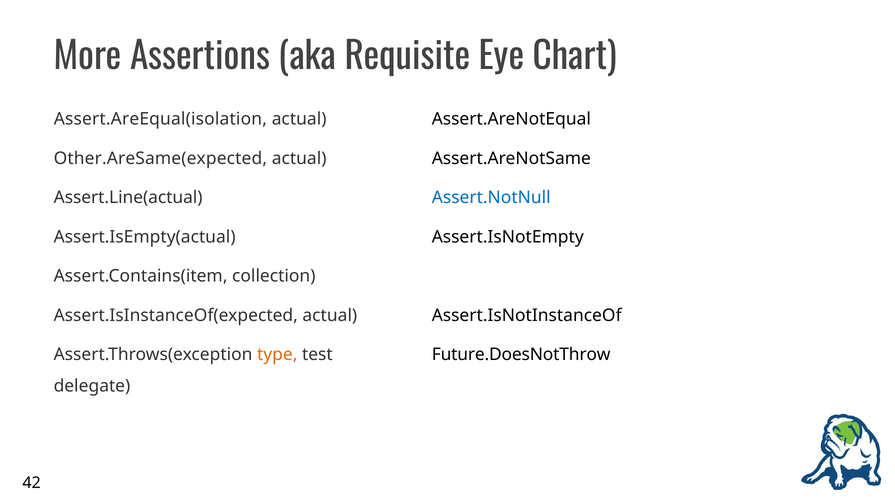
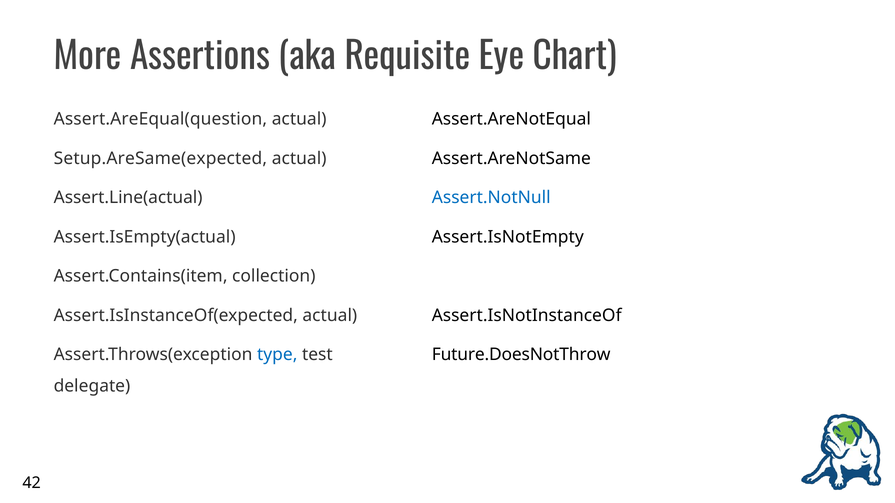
Assert.AreEqual(isolation: Assert.AreEqual(isolation -> Assert.AreEqual(question (160, 119)
Other.AreSame(expected: Other.AreSame(expected -> Setup.AreSame(expected (160, 159)
type colour: orange -> blue (277, 355)
